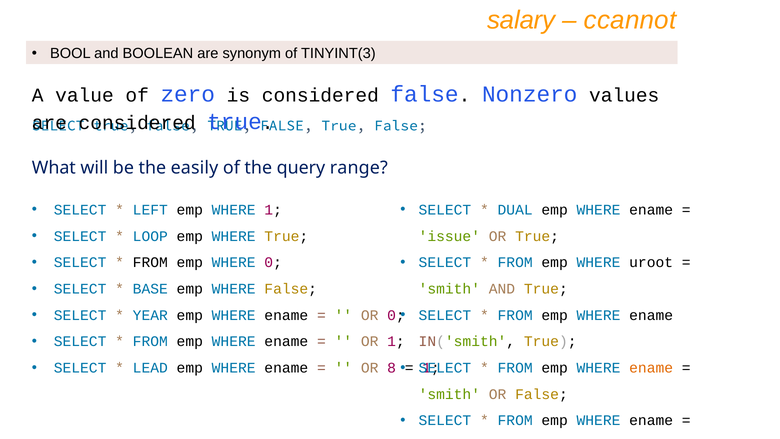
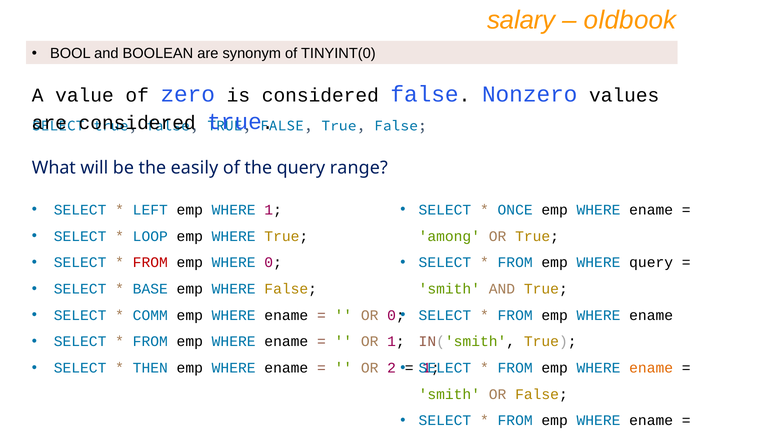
ccannot: ccannot -> oldbook (630, 20)
TINYINT(3: TINYINT(3 -> TINYINT(0 (338, 53)
DUAL: DUAL -> ONCE (515, 210)
issue: issue -> among (449, 236)
FROM colour: black -> red (150, 262)
WHERE uroot: uroot -> query (651, 262)
YEAR: YEAR -> COMM (150, 315)
LEAD: LEAD -> THEN (150, 368)
8: 8 -> 2 (392, 368)
